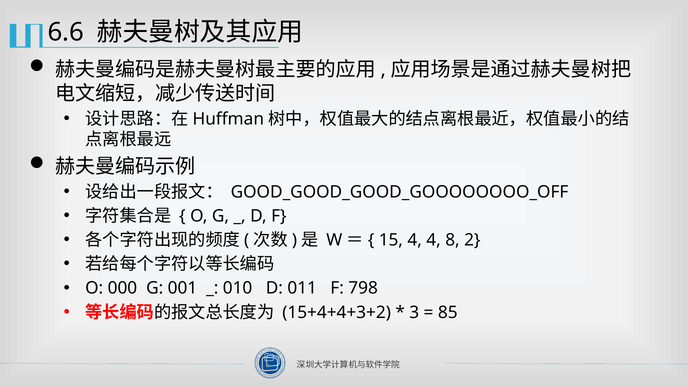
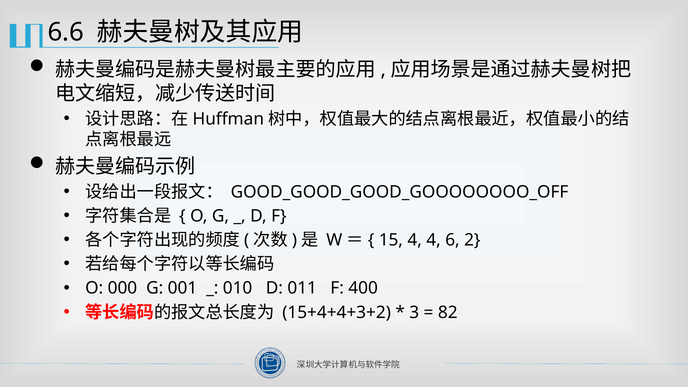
8: 8 -> 6 (452, 240)
798: 798 -> 400 (363, 288)
85: 85 -> 82 (448, 312)
